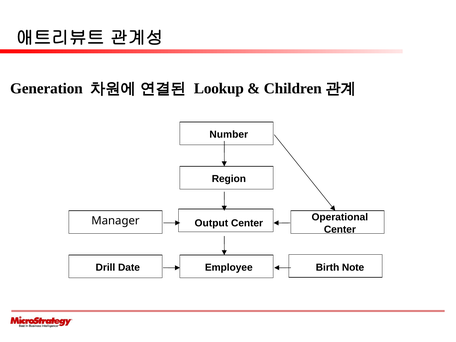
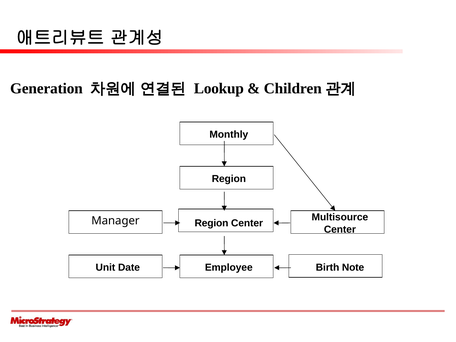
Number: Number -> Monthly (229, 134)
Operational: Operational -> Multisource (340, 217)
Output: Output -> Region (212, 223)
Drill: Drill -> Unit (105, 268)
